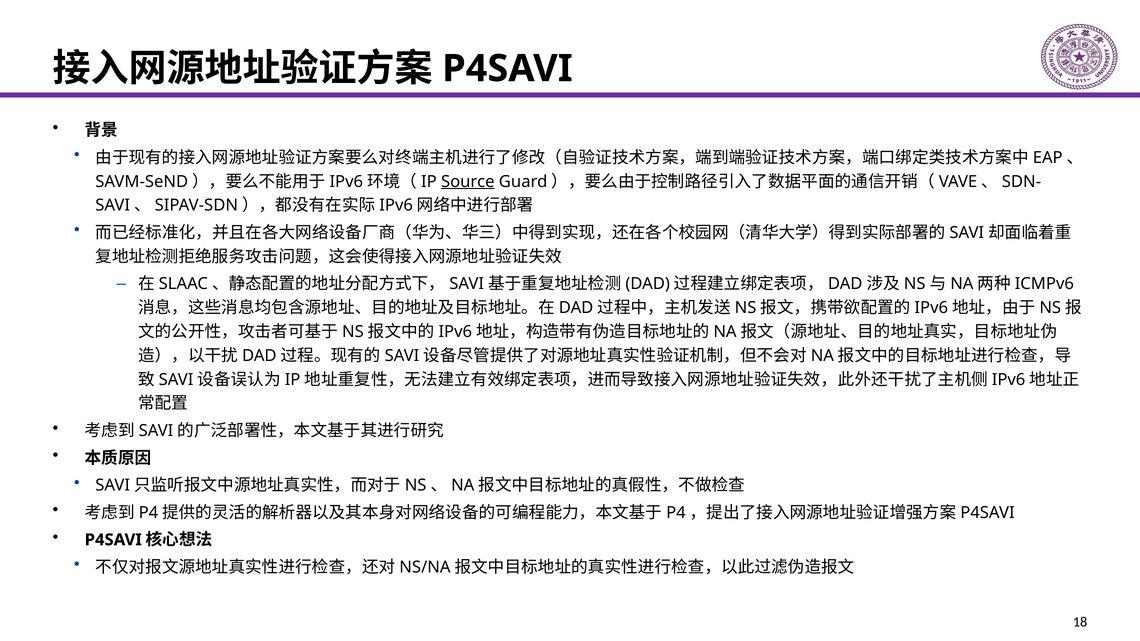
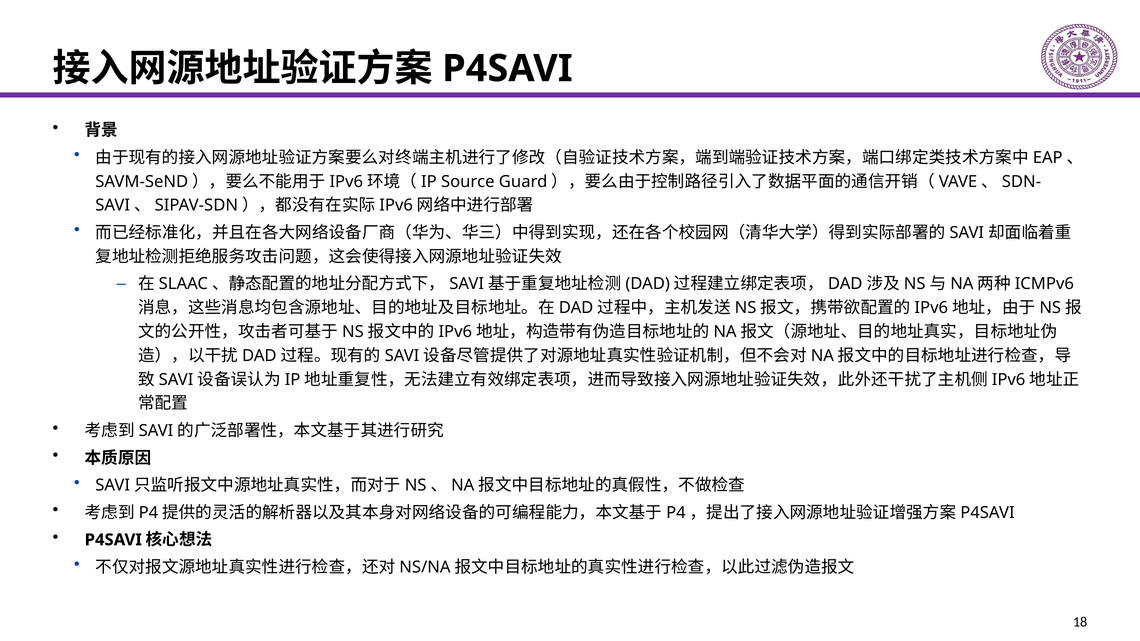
Source underline: present -> none (468, 182)
